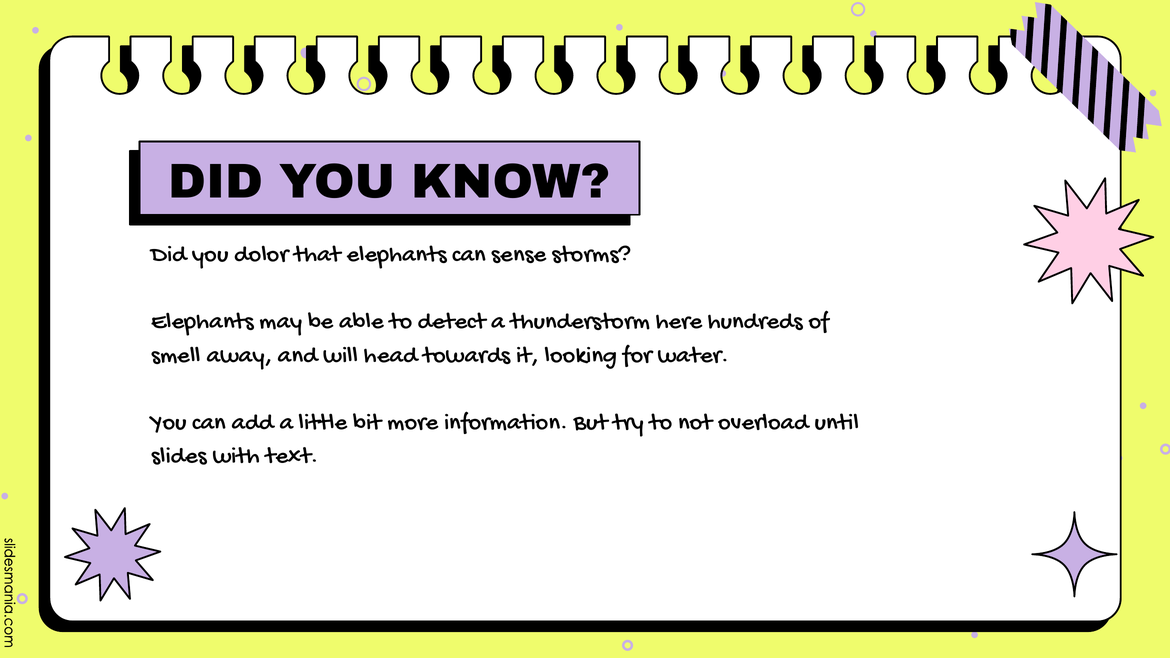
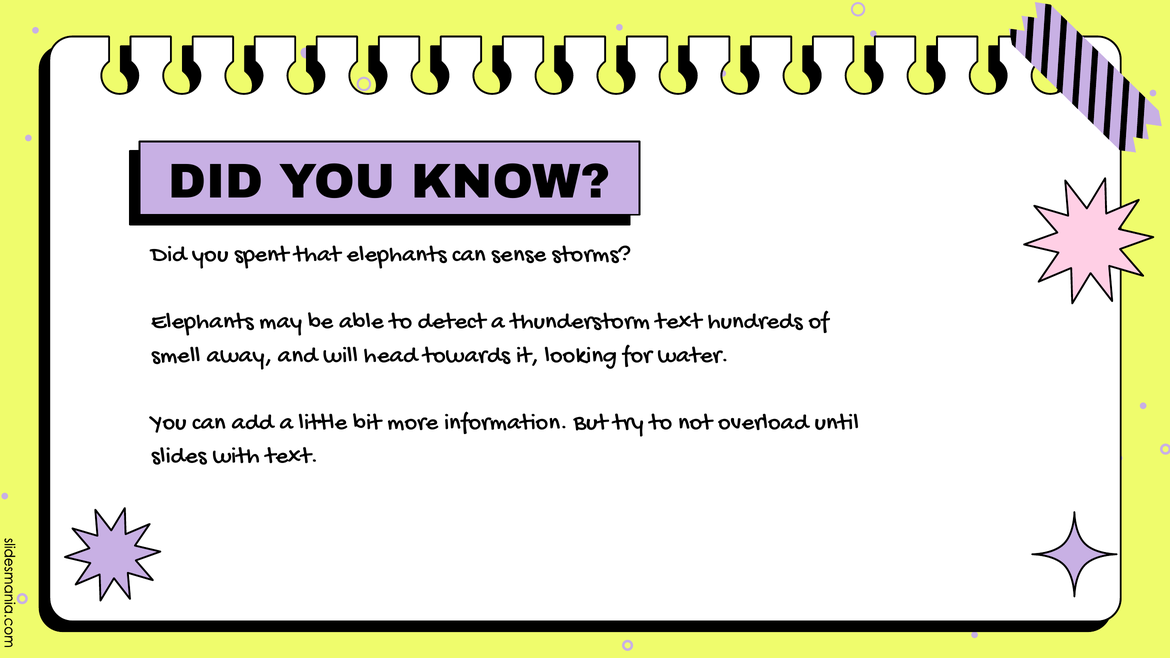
dolor: dolor -> spent (262, 253)
thunderstorm here: here -> text (679, 320)
